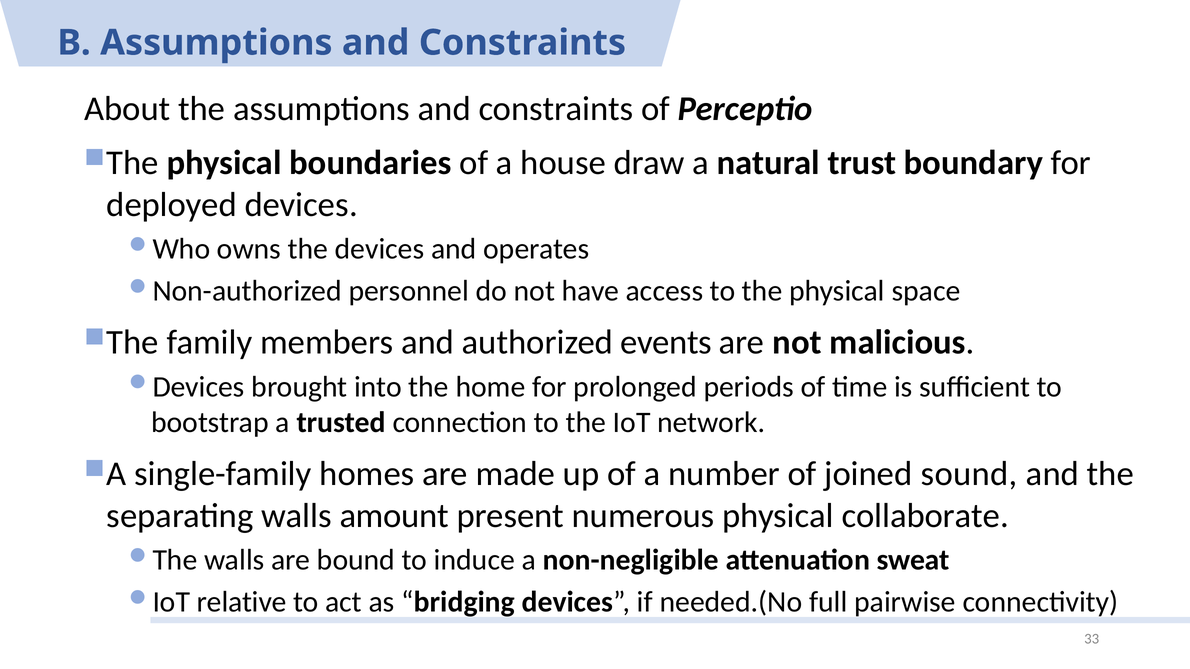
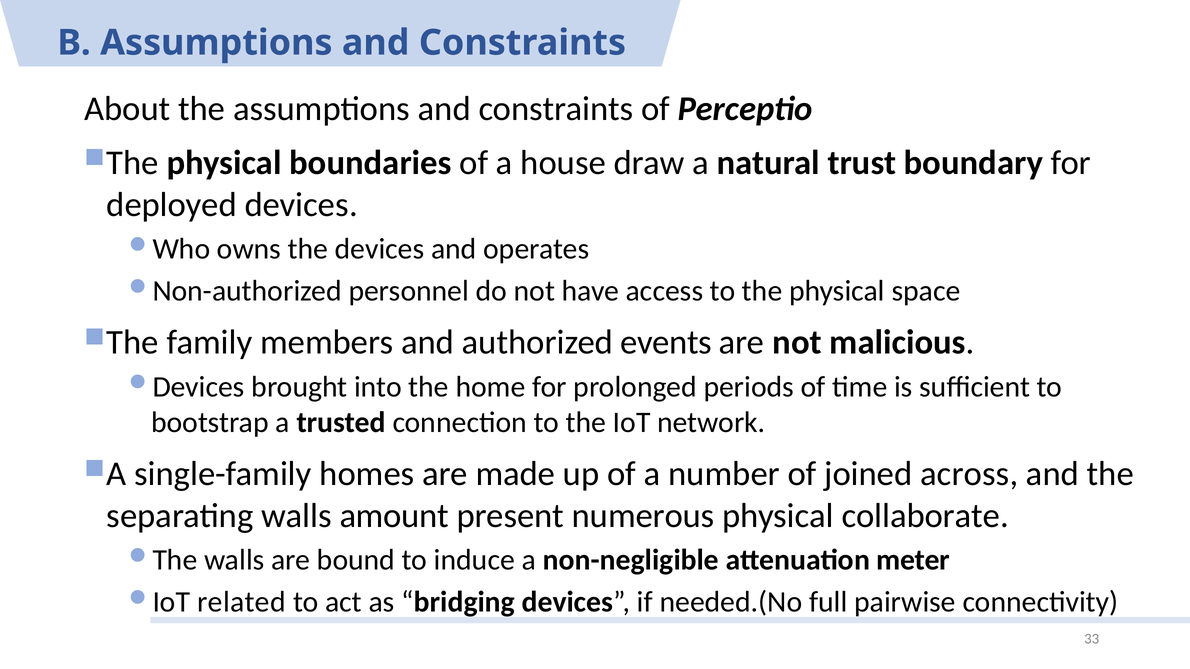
sound: sound -> across (969, 474)
sweat: sweat -> meter (913, 560)
relative: relative -> related (241, 602)
